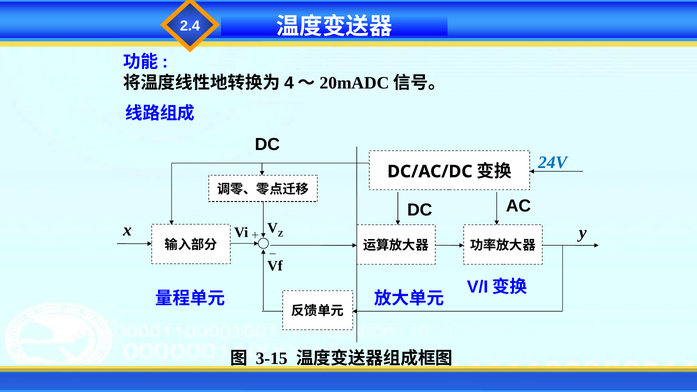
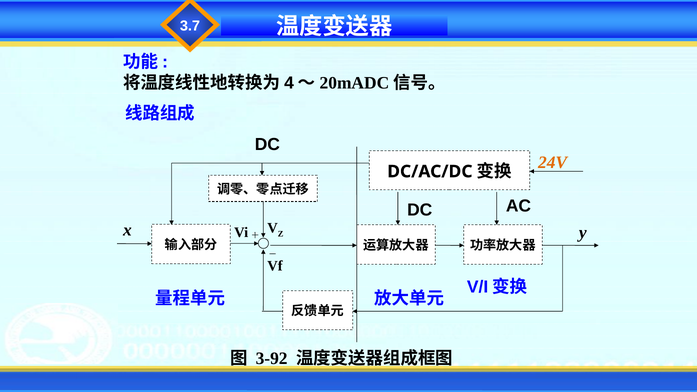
2.4: 2.4 -> 3.7 (190, 26)
24V colour: blue -> orange (553, 162)
3-15: 3-15 -> 3-92 (272, 358)
